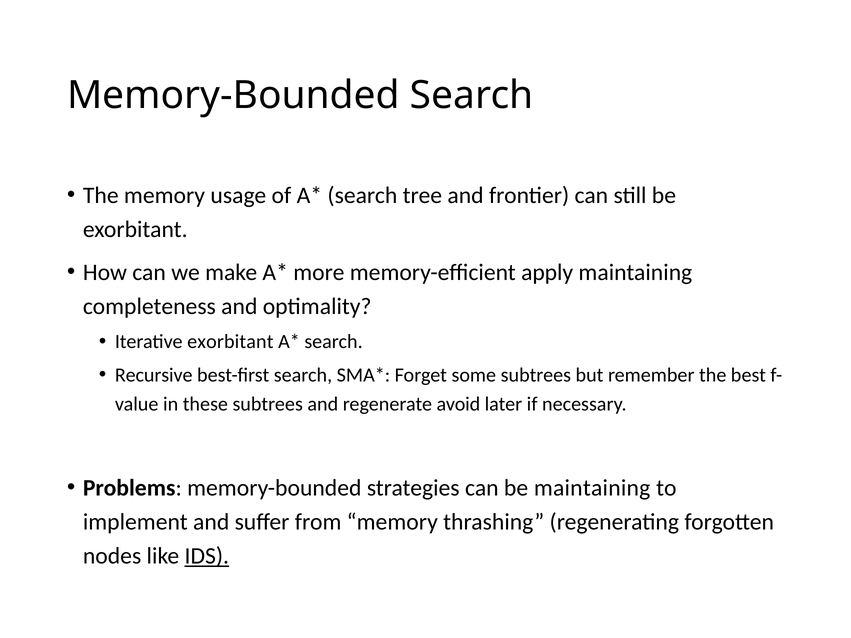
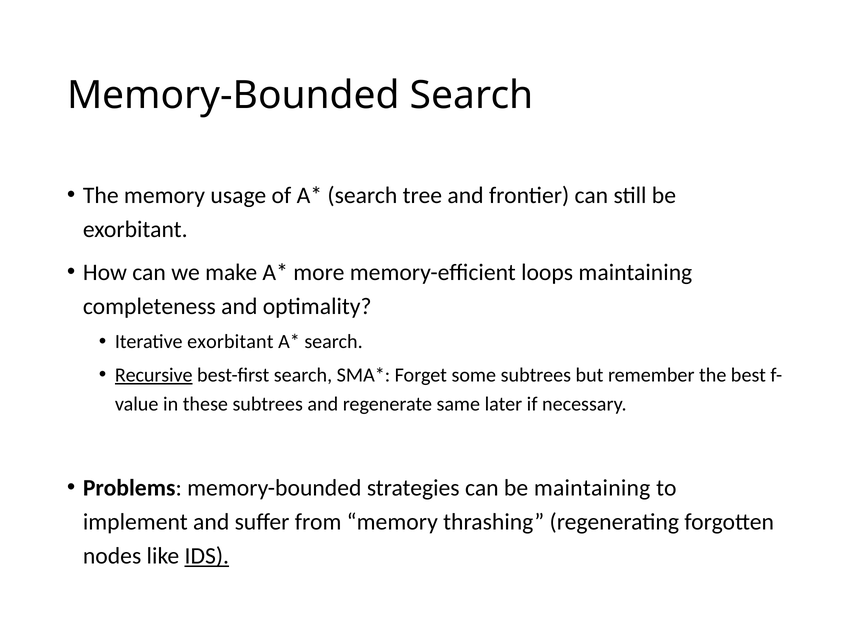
apply: apply -> loops (547, 273)
Recursive underline: none -> present (154, 375)
avoid: avoid -> same (458, 404)
